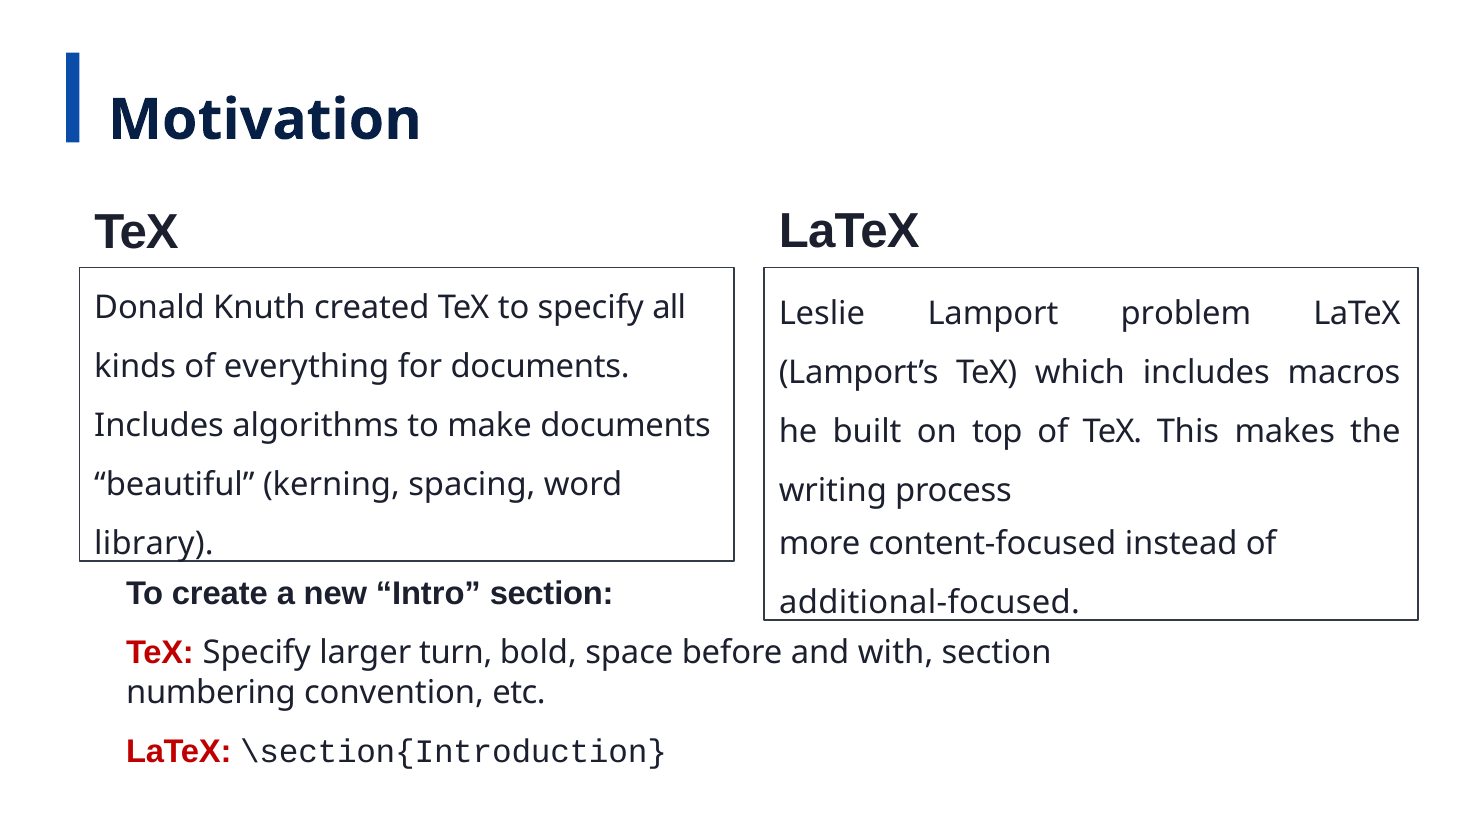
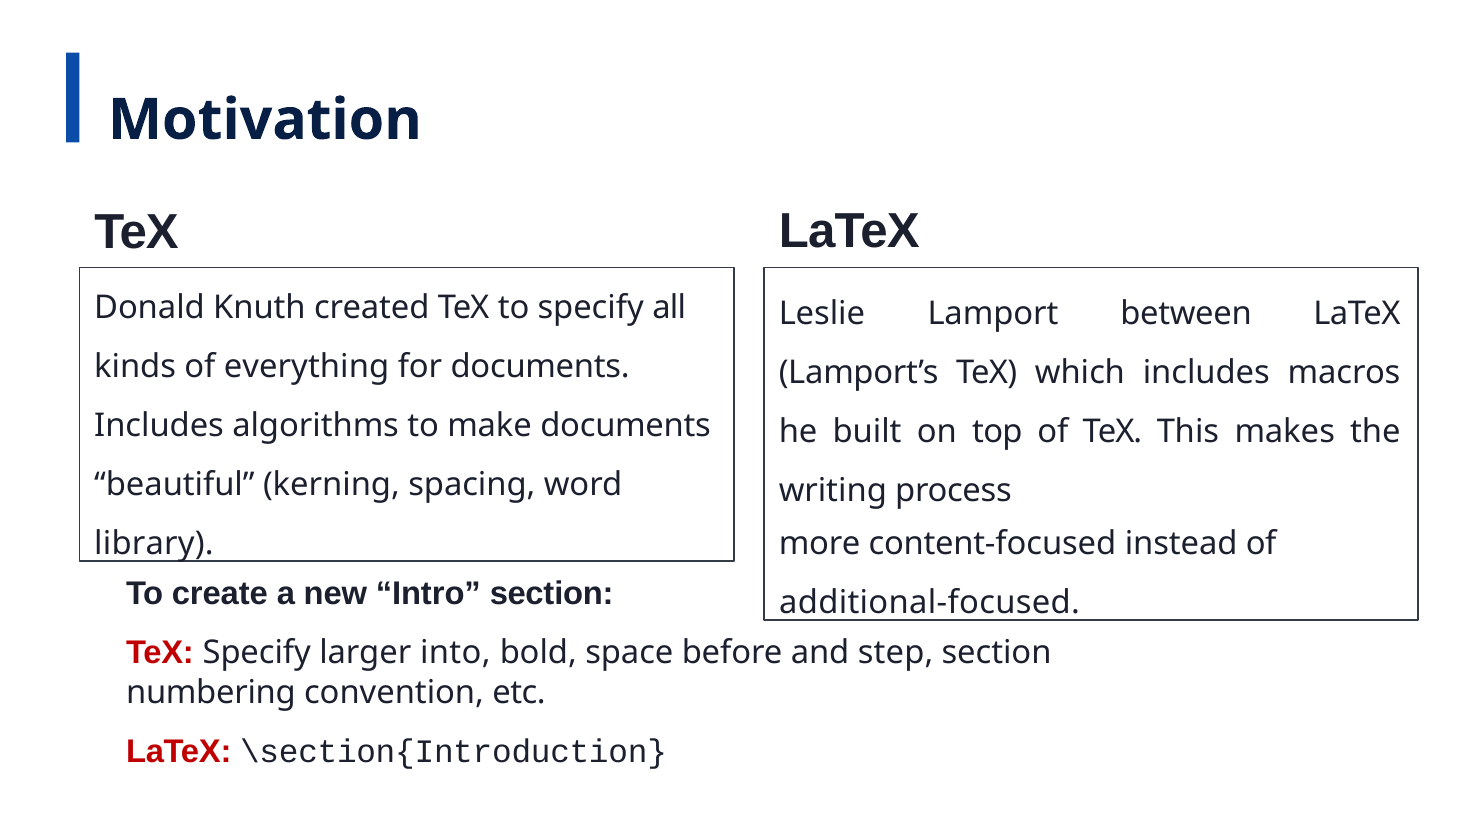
problem: problem -> between (1186, 314)
turn: turn -> into (455, 654)
with: with -> step (896, 654)
